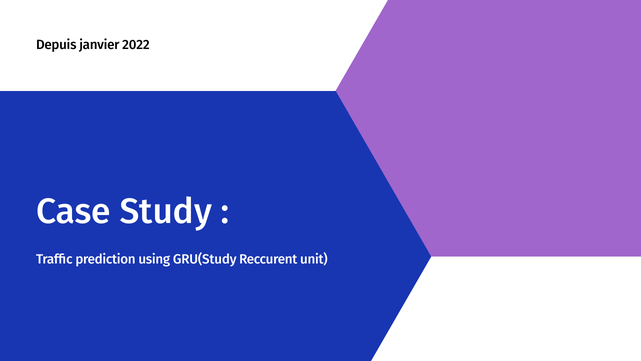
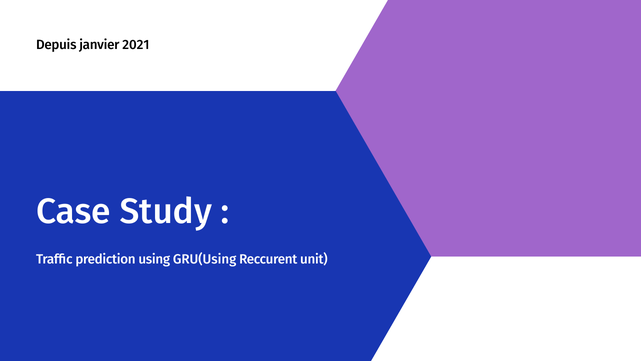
2022: 2022 -> 2021 (136, 45)
GRU(Study: GRU(Study -> GRU(Using (205, 259)
